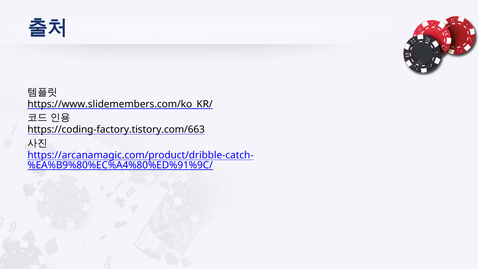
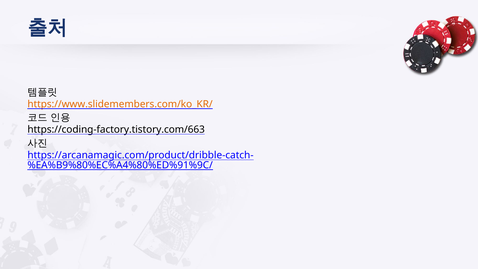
https://www.slidemembers.com/ko_KR/ colour: black -> orange (120, 104)
